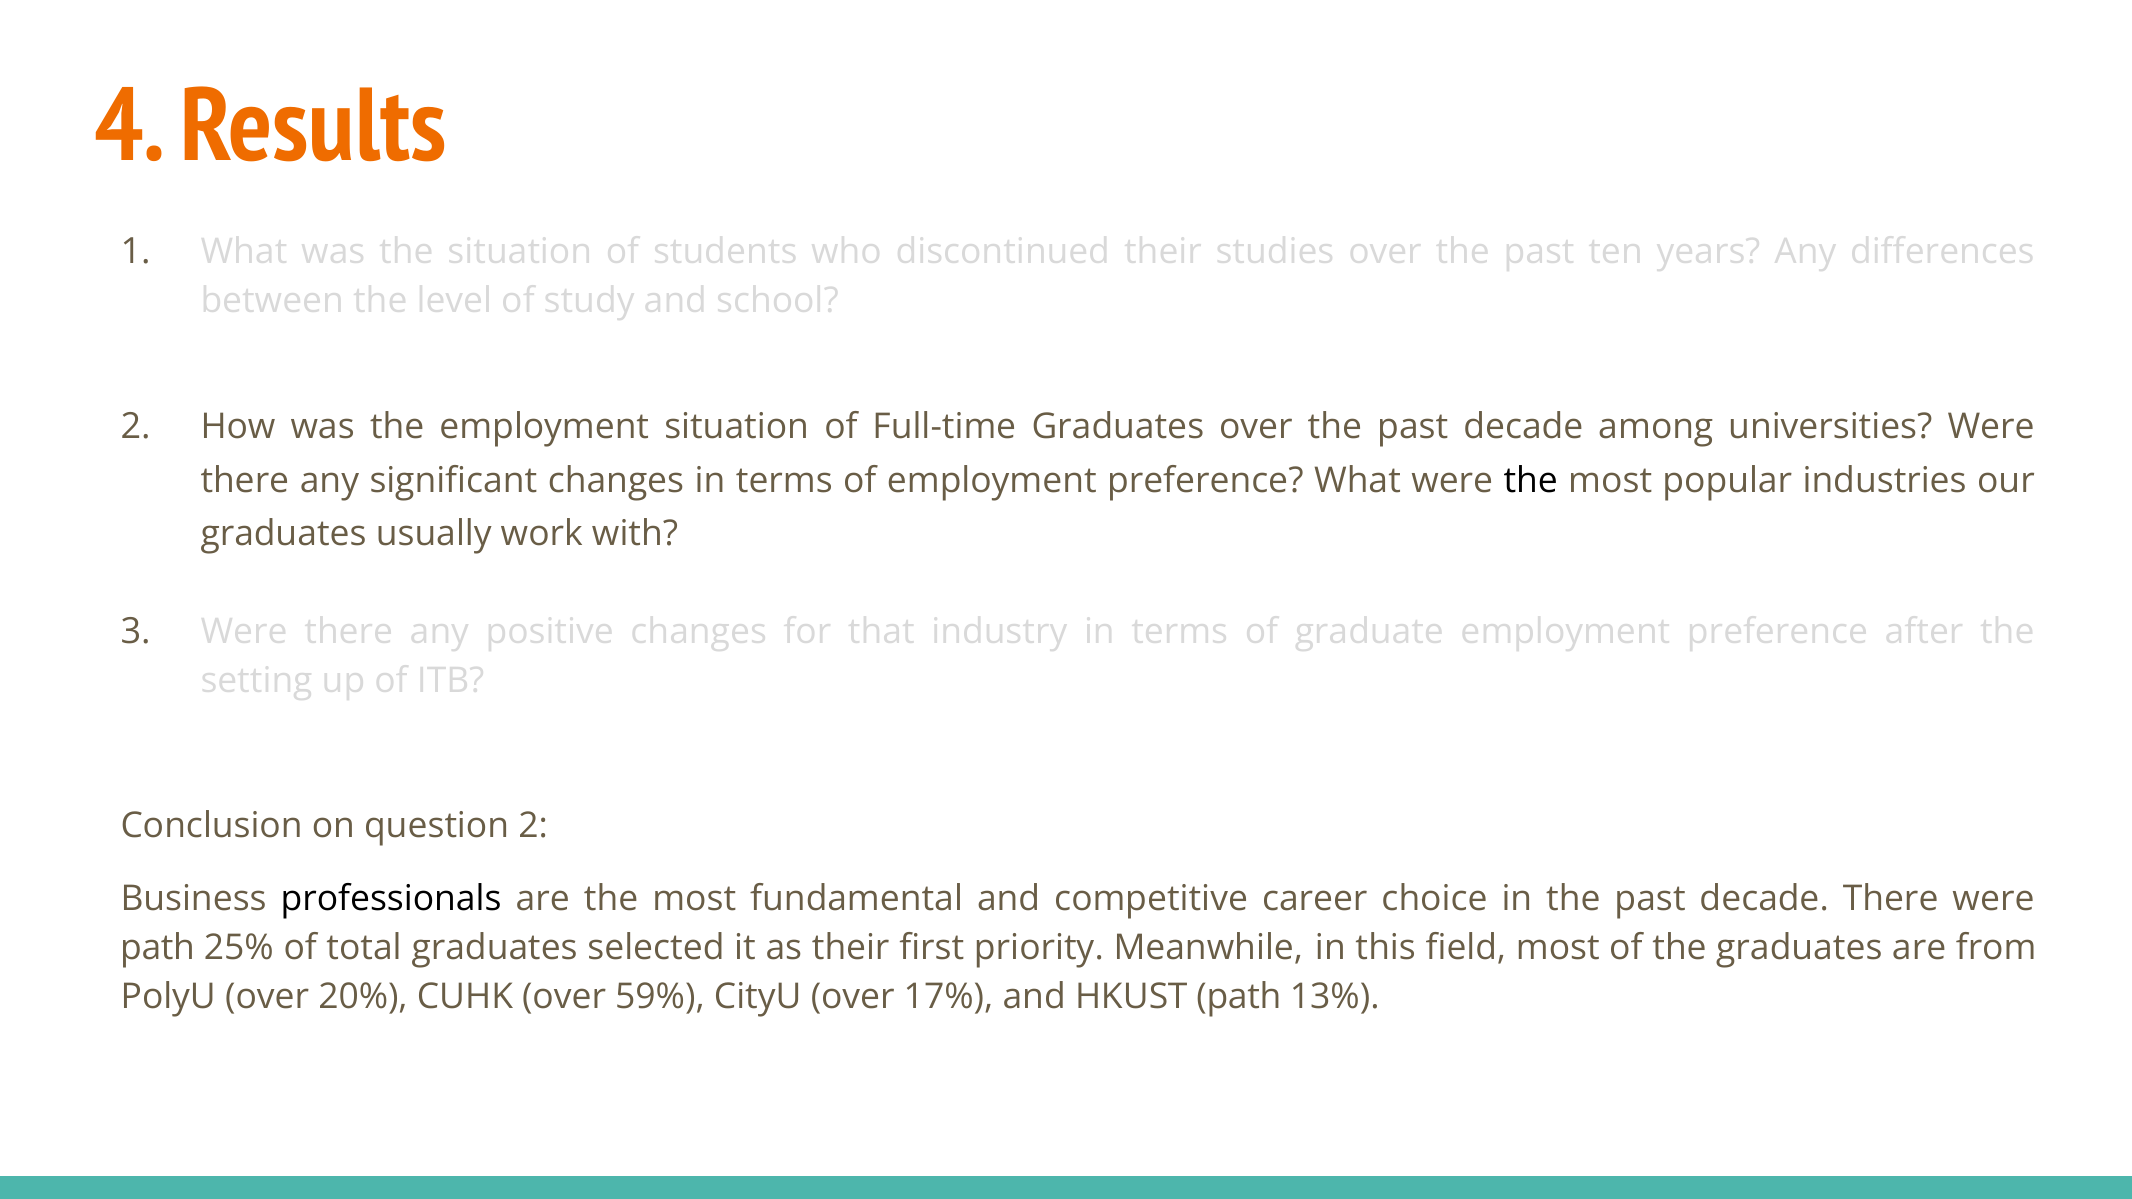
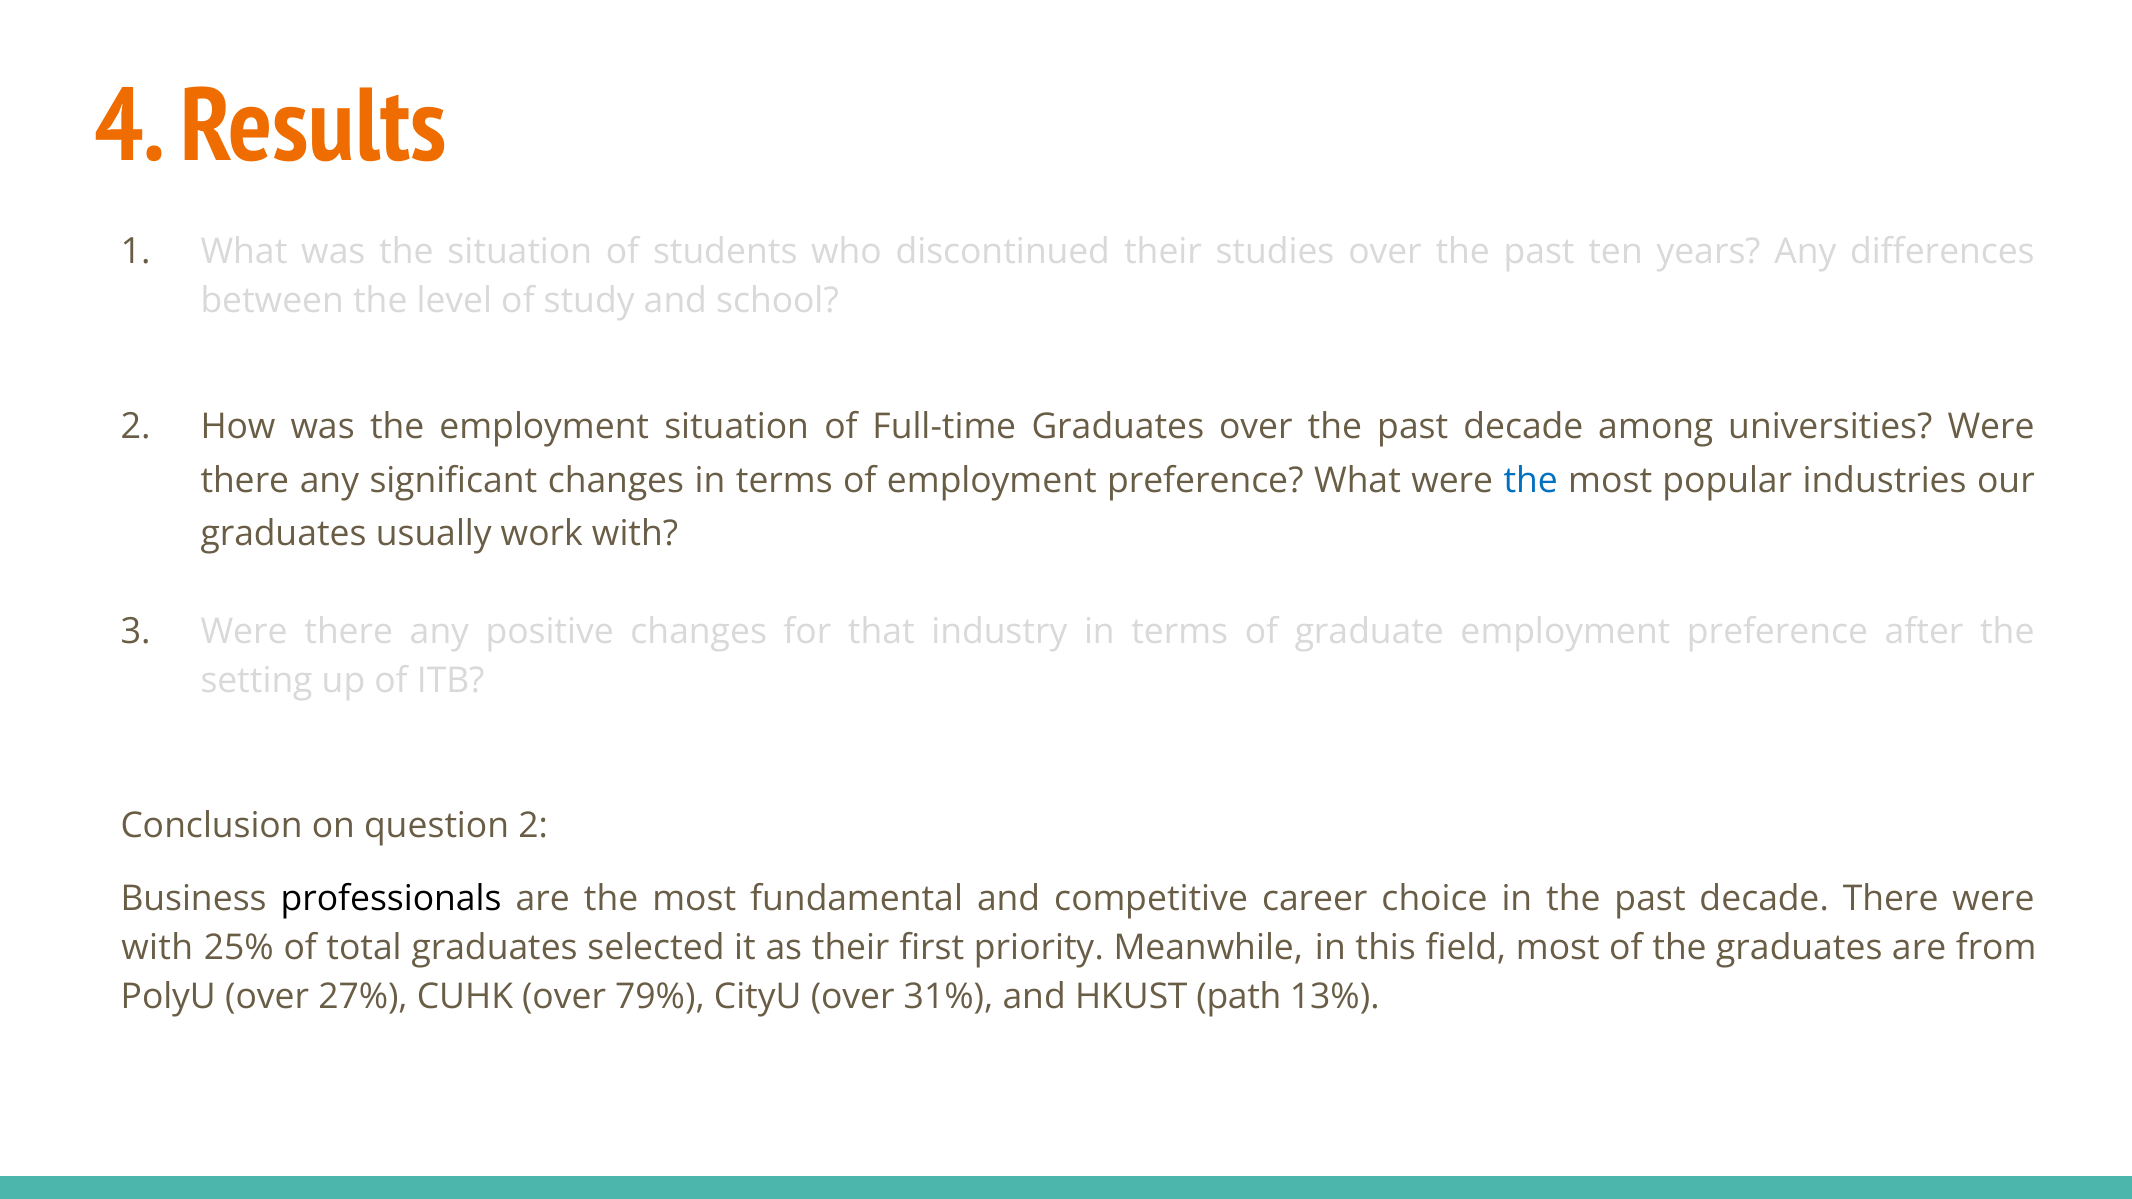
the colour: black -> blue (1531, 481)
path: path -> with (157, 948)
20%: 20% -> 27% (363, 997)
59%: 59% -> 79% (660, 997)
17%: 17% -> 31% (949, 997)
